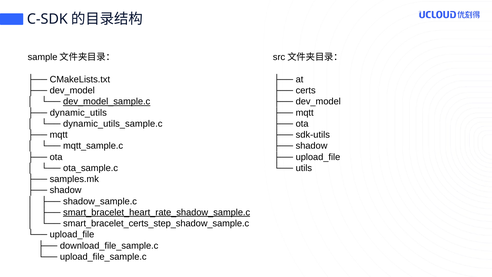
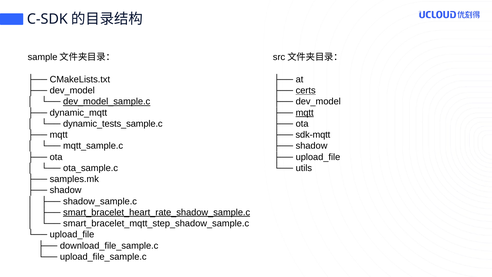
certs underline: none -> present (306, 90)
dynamic_utils: dynamic_utils -> dynamic_mqtt (78, 113)
mqtt underline: none -> present (305, 113)
dynamic_utils_sample.c: dynamic_utils_sample.c -> dynamic_tests_sample.c (113, 124)
sdk-utils: sdk-utils -> sdk-mqtt (313, 135)
smart_bracelet_certs_step_shadow_sample.c: smart_bracelet_certs_step_shadow_sample.c -> smart_bracelet_mqtt_step_shadow_sample.c (156, 223)
